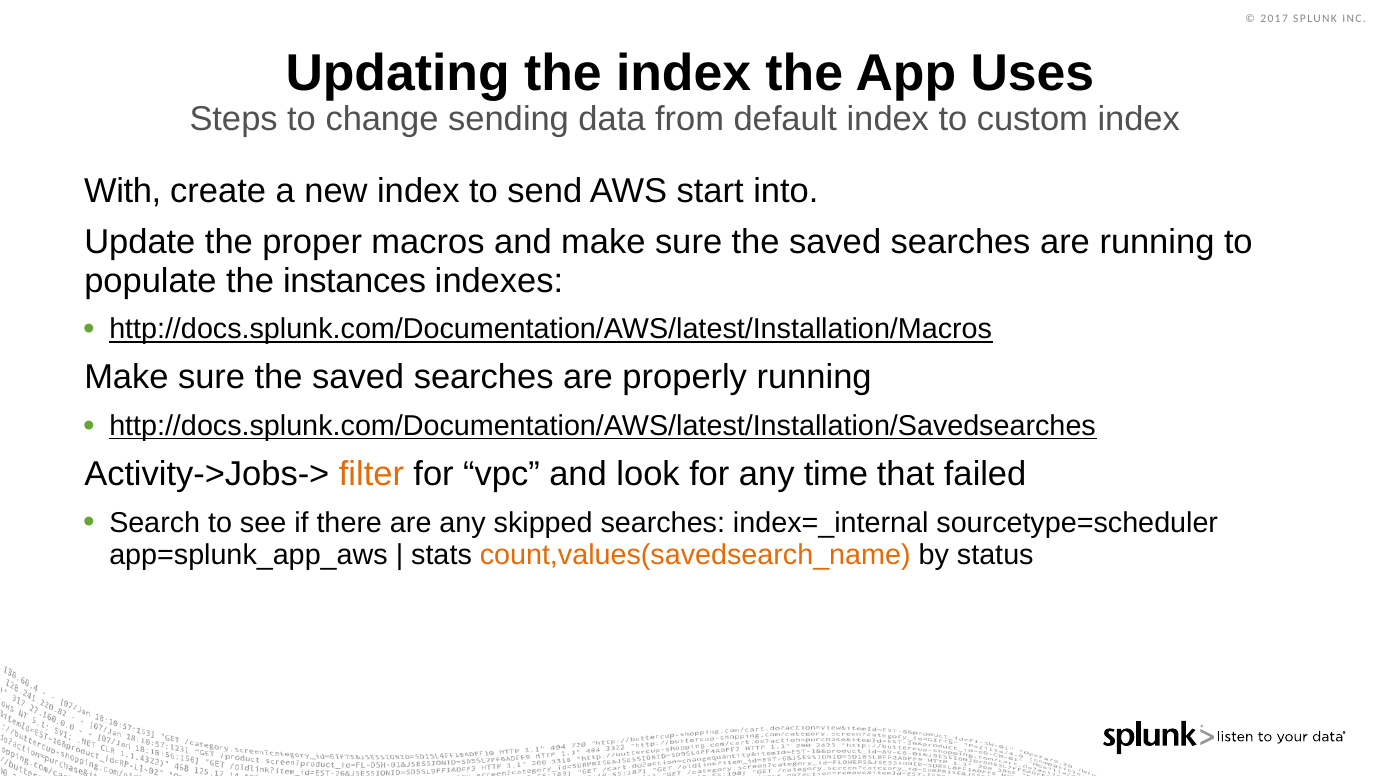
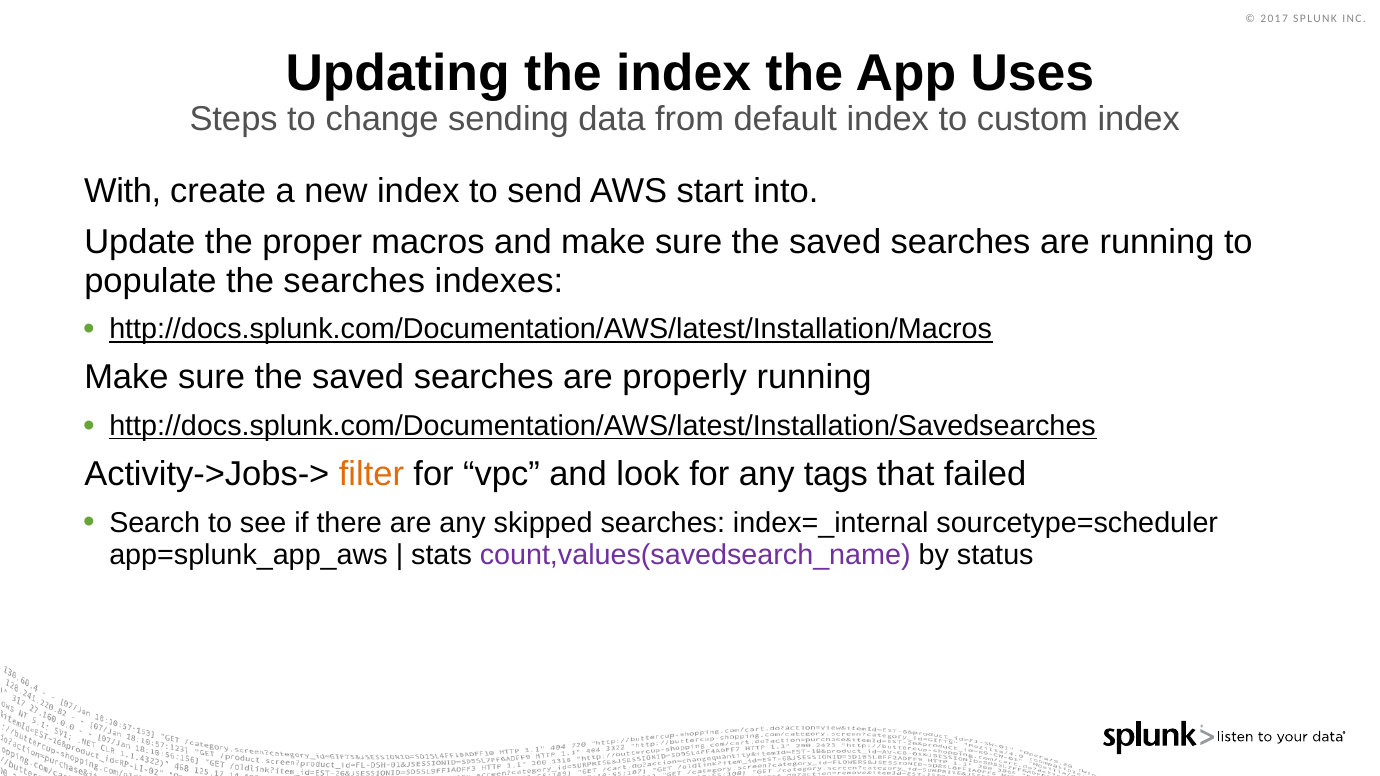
the instances: instances -> searches (354, 281)
time: time -> tags (836, 474)
count,values(savedsearch_name colour: orange -> purple (695, 556)
